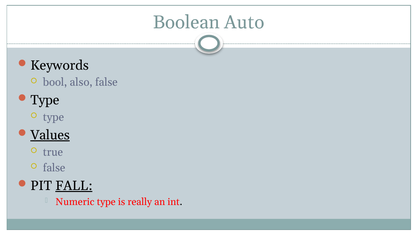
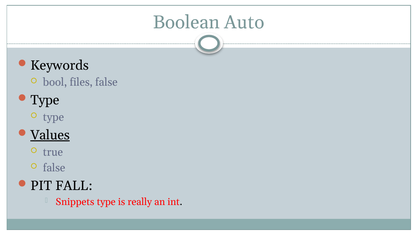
also: also -> files (81, 82)
FALL underline: present -> none (74, 186)
Numeric: Numeric -> Snippets (75, 202)
